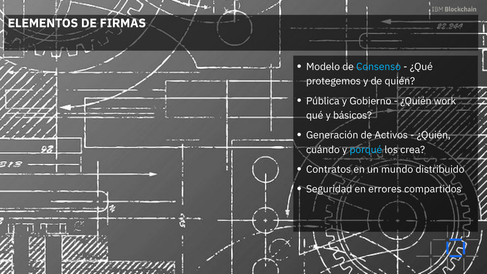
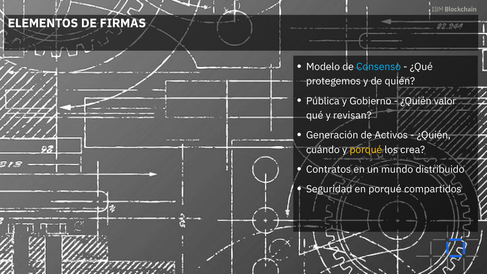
work: work -> valor (445, 101)
básicos: básicos -> revisan (352, 116)
porqué colour: light blue -> yellow (366, 150)
en errores: errores -> porqué (385, 189)
